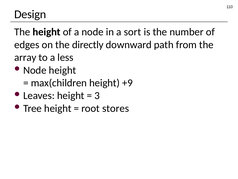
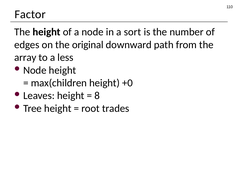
Design: Design -> Factor (30, 14)
directly: directly -> original (88, 45)
+9: +9 -> +0 (127, 83)
3: 3 -> 8 (97, 95)
stores: stores -> trades (116, 108)
